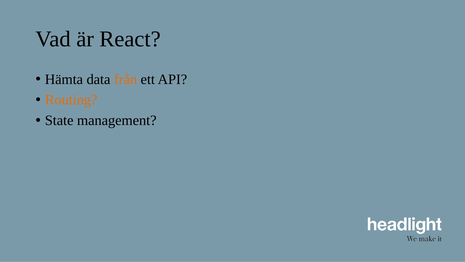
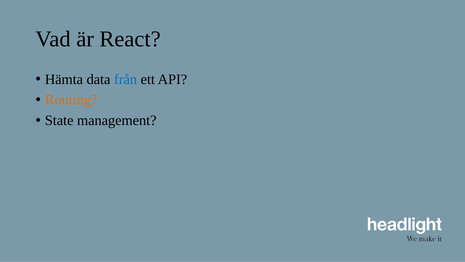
från colour: orange -> blue (126, 79)
